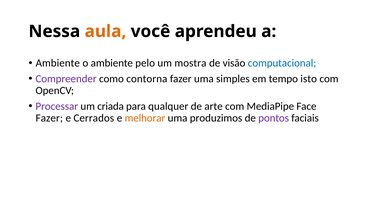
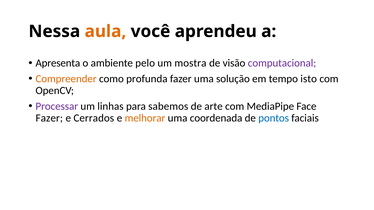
Ambiente: Ambiente -> Apresenta (58, 63)
computacional colour: blue -> purple (282, 63)
Compreender colour: purple -> orange (66, 79)
contorna: contorna -> profunda (147, 79)
simples: simples -> solução (233, 79)
criada: criada -> linhas (110, 106)
qualquer: qualquer -> sabemos (168, 106)
produzimos: produzimos -> coordenada (216, 118)
pontos colour: purple -> blue (274, 118)
